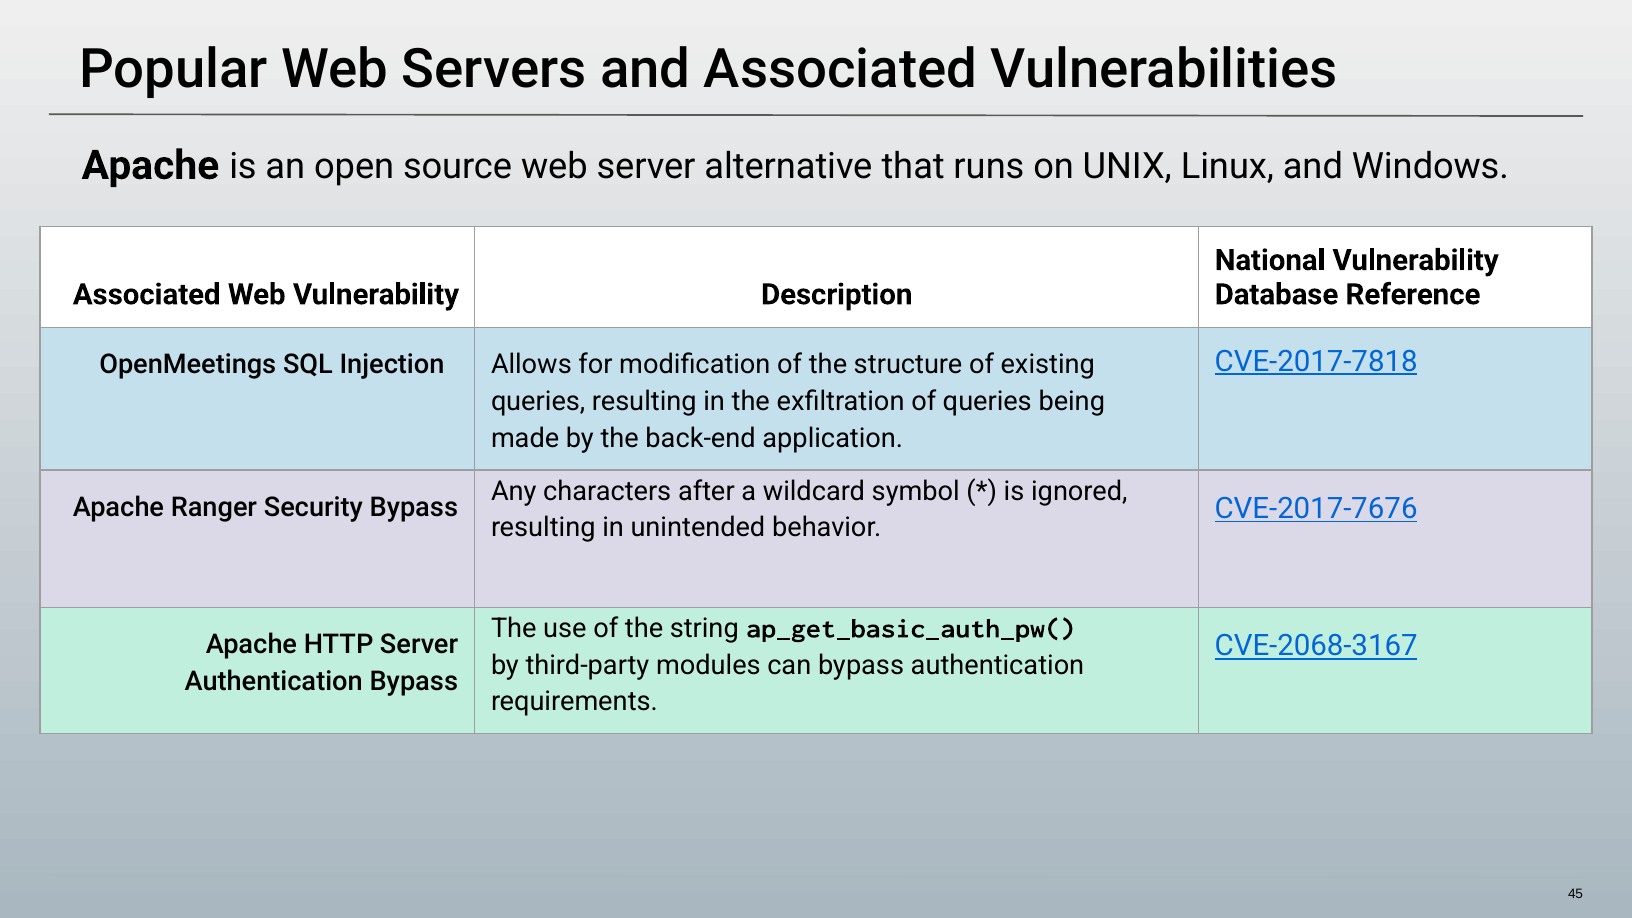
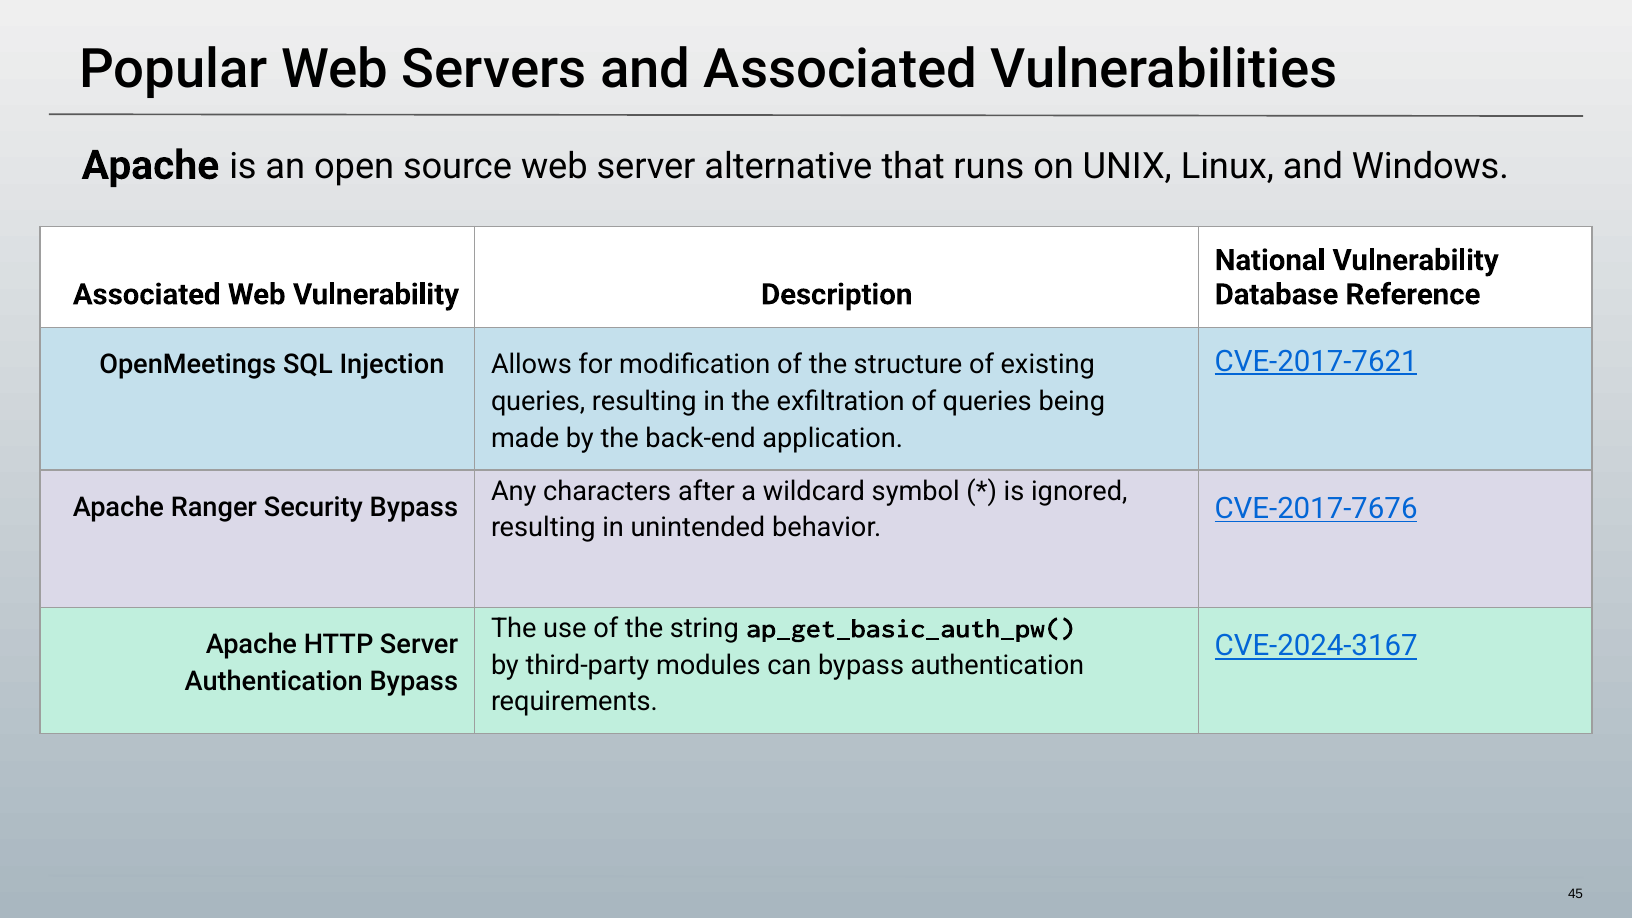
CVE-2017-7818: CVE-2017-7818 -> CVE-2017-7621 (1316, 361)
CVE-2068-3167: CVE-2068-3167 -> CVE-2024-3167 (1316, 646)
